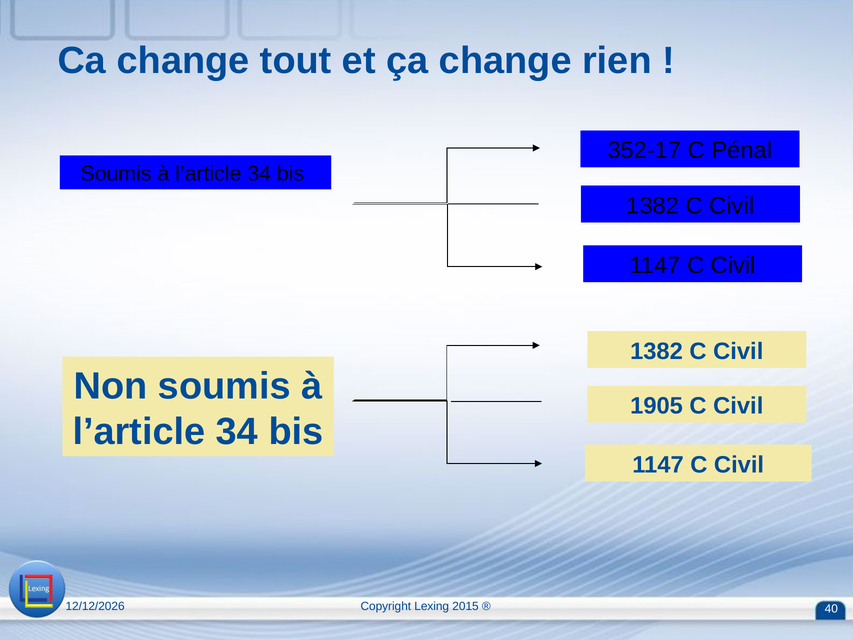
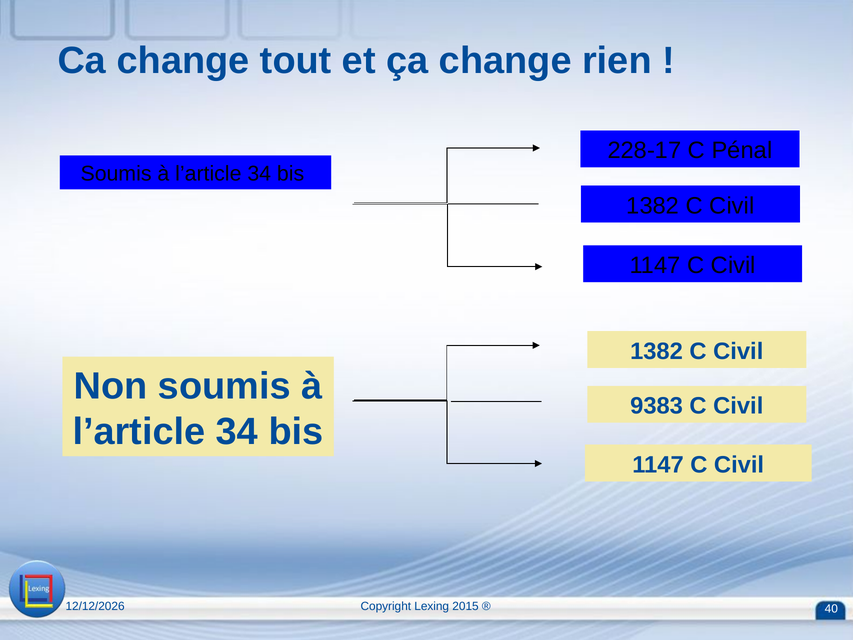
352-17: 352-17 -> 228-17 (644, 151)
1905: 1905 -> 9383 (657, 406)
